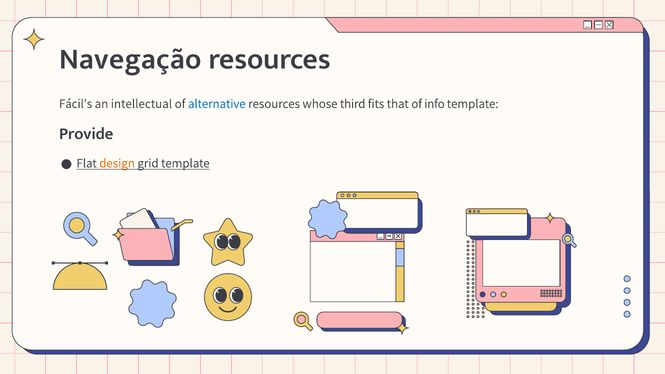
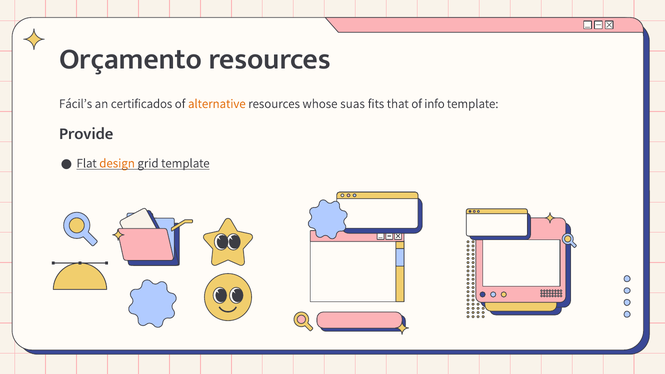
Navegação: Navegação -> Orçamento (131, 59)
intellectual: intellectual -> certificados (142, 104)
alternative colour: blue -> orange (217, 104)
third: third -> suas (353, 104)
